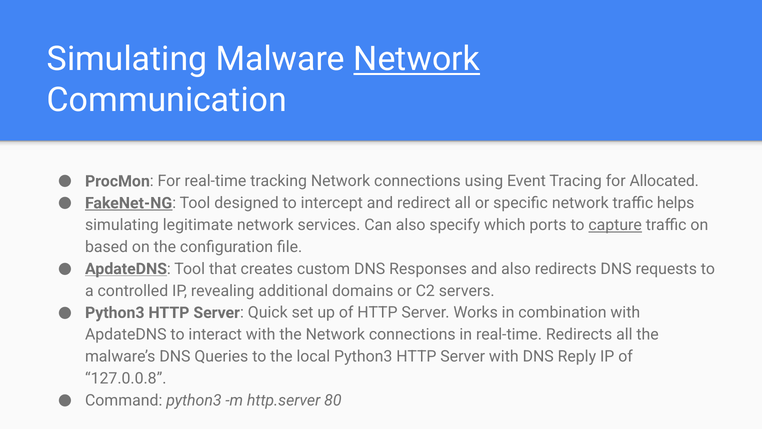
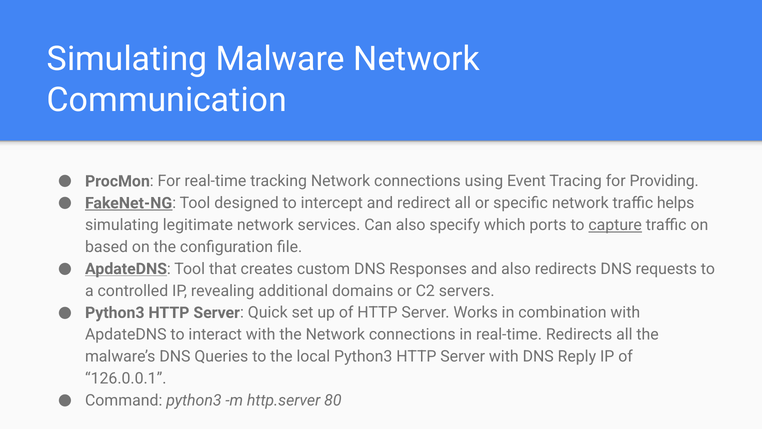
Network underline: present -> none (417, 59)
Allocated: Allocated -> Providing (664, 181)
127.0.0.8: 127.0.0.8 -> 126.0.0.1 (126, 378)
